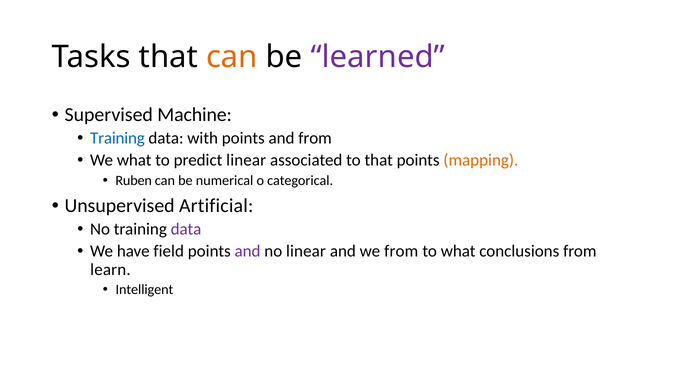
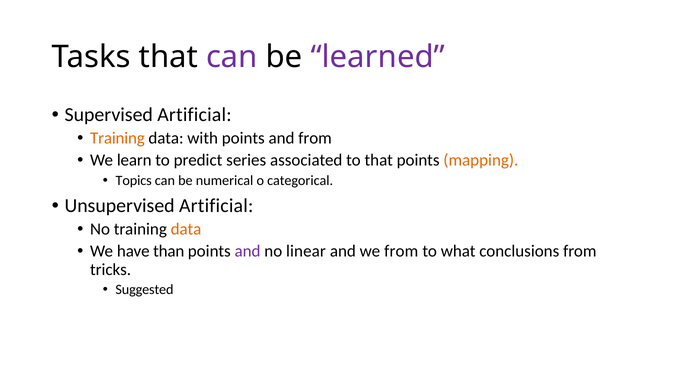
can colour: orange -> purple (232, 57)
Supervised Machine: Machine -> Artificial (194, 115)
Training colour: blue -> orange (117, 138)
We what: what -> learn (134, 160)
predict linear: linear -> series (246, 160)
Ruben: Ruben -> Topics (134, 181)
data colour: purple -> orange (186, 230)
field: field -> than (169, 251)
learn: learn -> tricks (111, 270)
Intelligent: Intelligent -> Suggested (144, 290)
